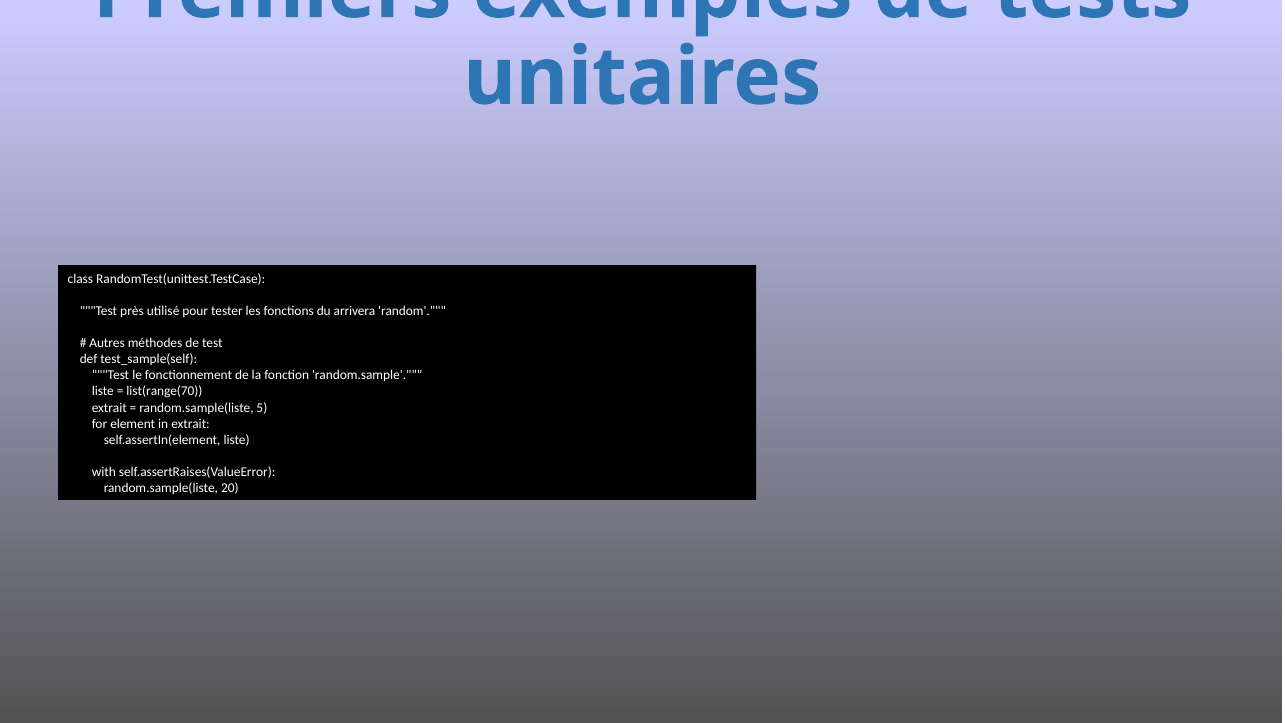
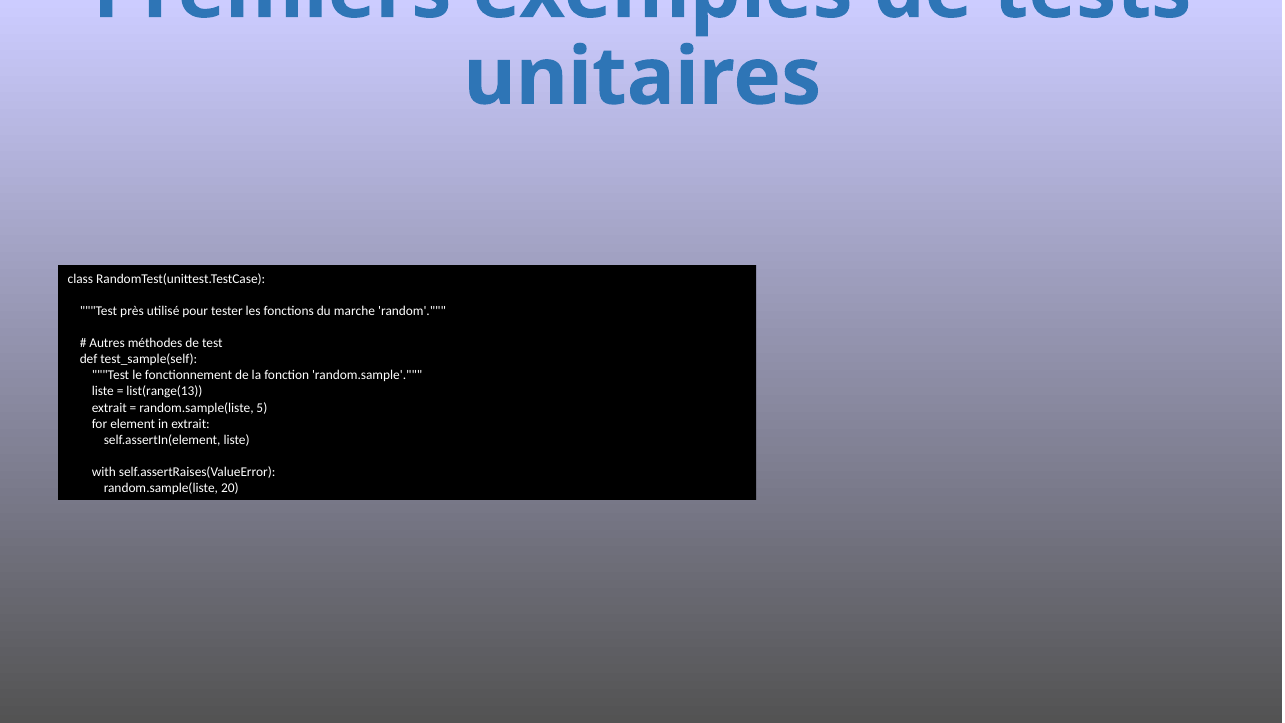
arrivera: arrivera -> marche (354, 311)
list(range(70: list(range(70 -> list(range(13 (164, 391)
